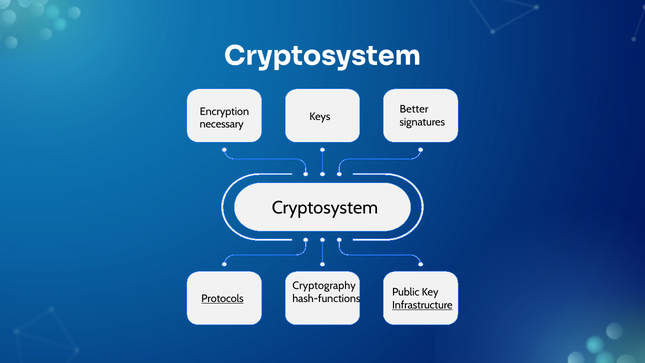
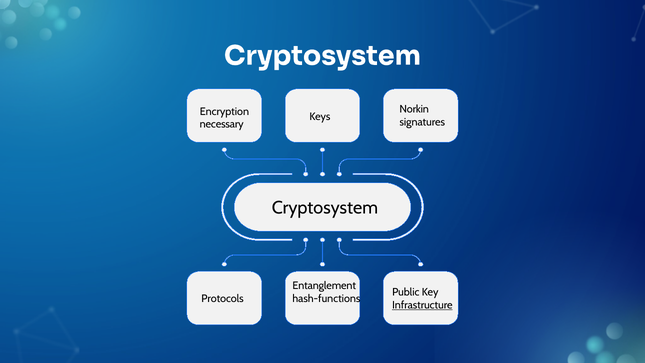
Better: Better -> Norkin (414, 109)
Cryptography: Cryptography -> Entanglement (324, 286)
Protocols underline: present -> none (222, 299)
